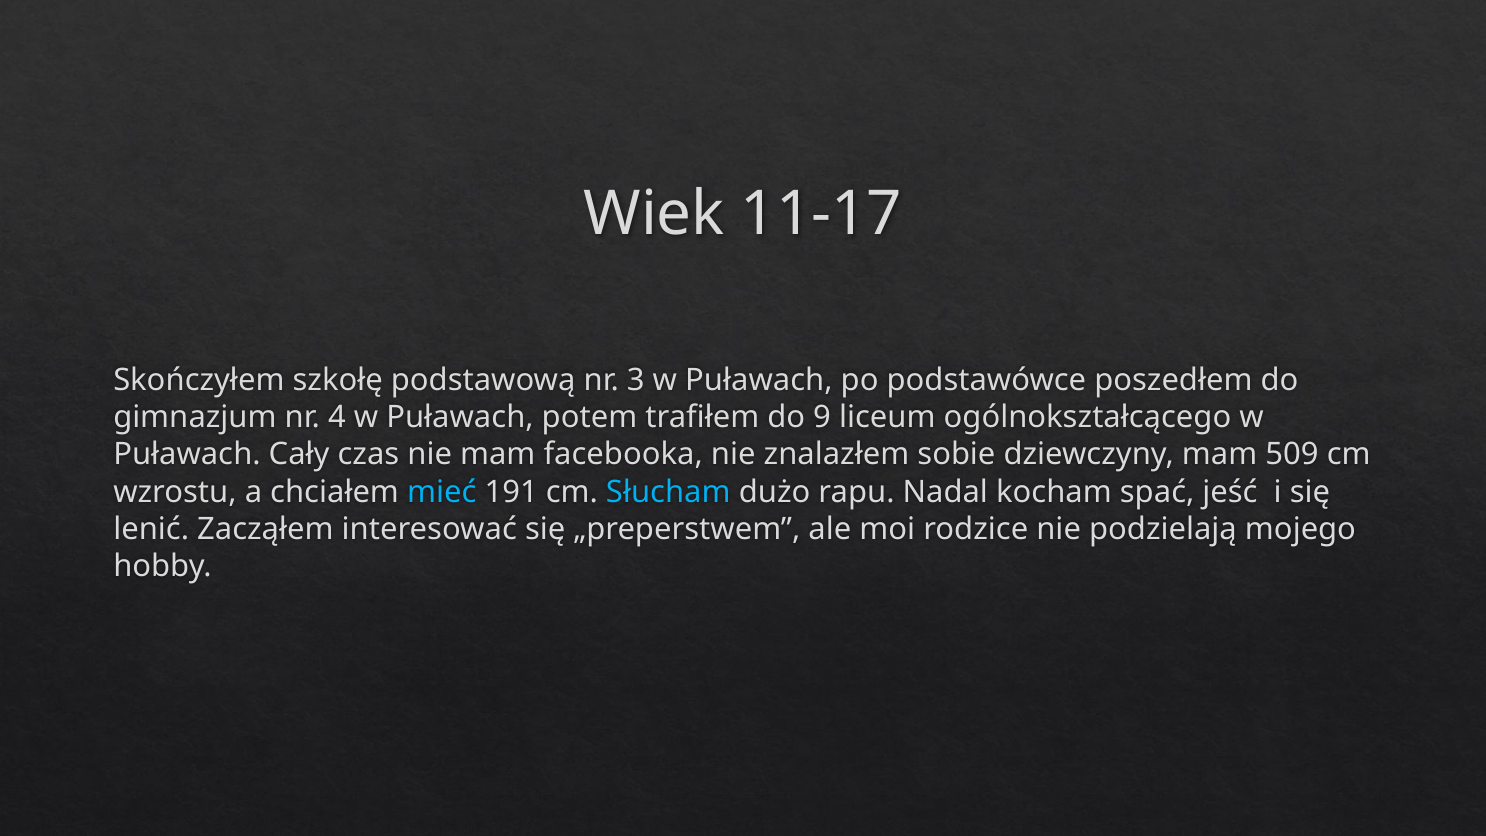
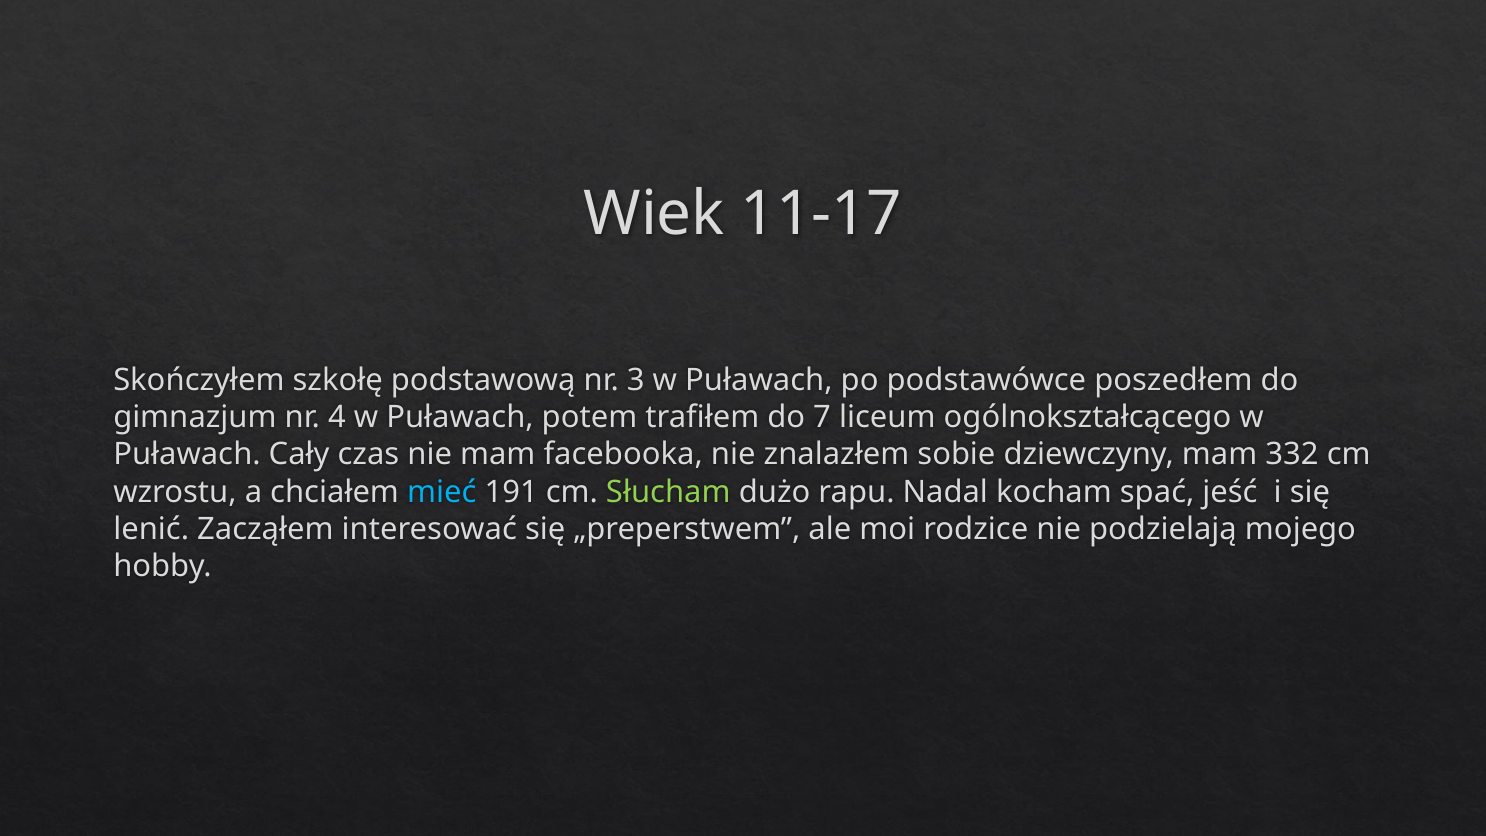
9: 9 -> 7 (822, 417)
509: 509 -> 332 (1292, 455)
Słucham colour: light blue -> light green (668, 492)
